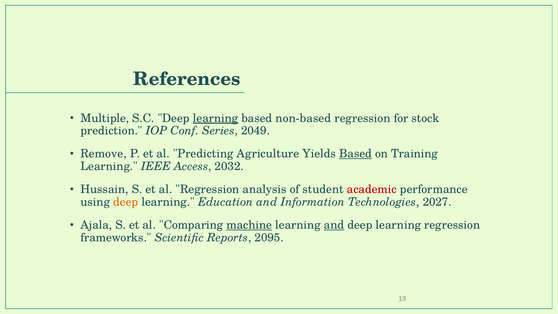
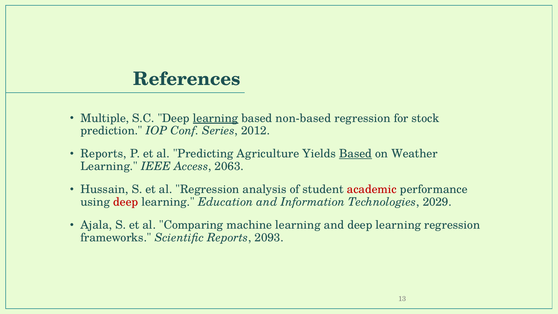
2049: 2049 -> 2012 (256, 131)
Remove: Remove -> Reports (104, 154)
Training: Training -> Weather (414, 154)
2032: 2032 -> 2063 (229, 166)
deep colour: orange -> red (126, 202)
2027: 2027 -> 2029 (437, 202)
machine underline: present -> none (249, 225)
and underline: present -> none (334, 225)
2095: 2095 -> 2093 (269, 238)
